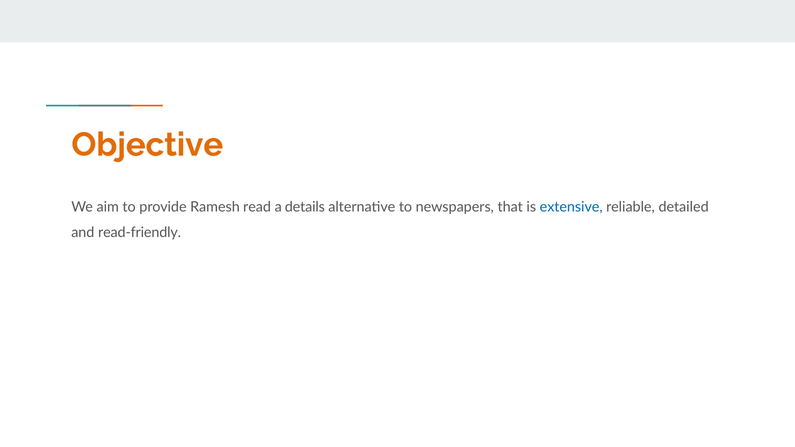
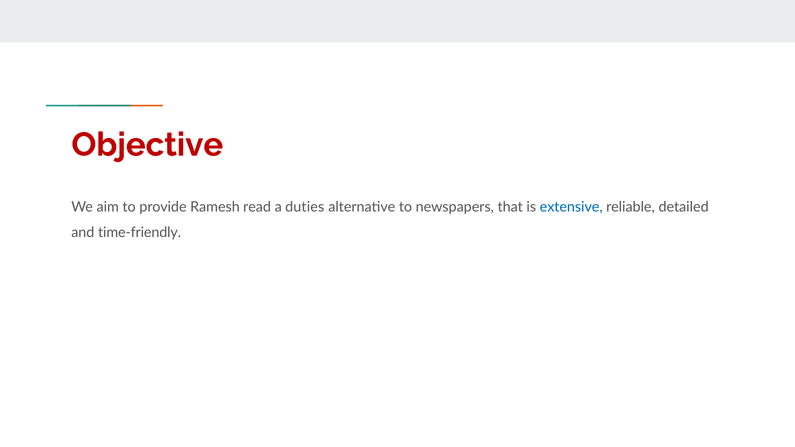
Objective colour: orange -> red (147, 145)
details: details -> duties (305, 207)
read-friendly: read-friendly -> time-friendly (140, 233)
